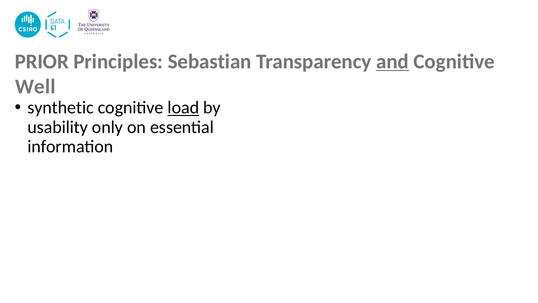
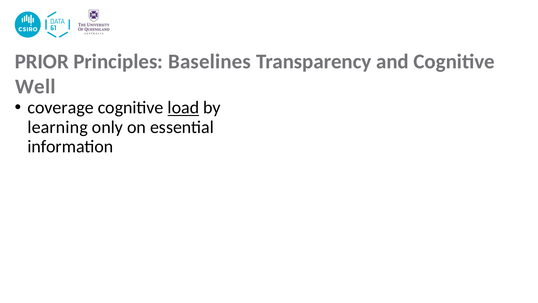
Sebastian: Sebastian -> Baselines (210, 61)
and underline: present -> none (392, 61)
synthetic: synthetic -> coverage (61, 108)
usability: usability -> learning (58, 127)
